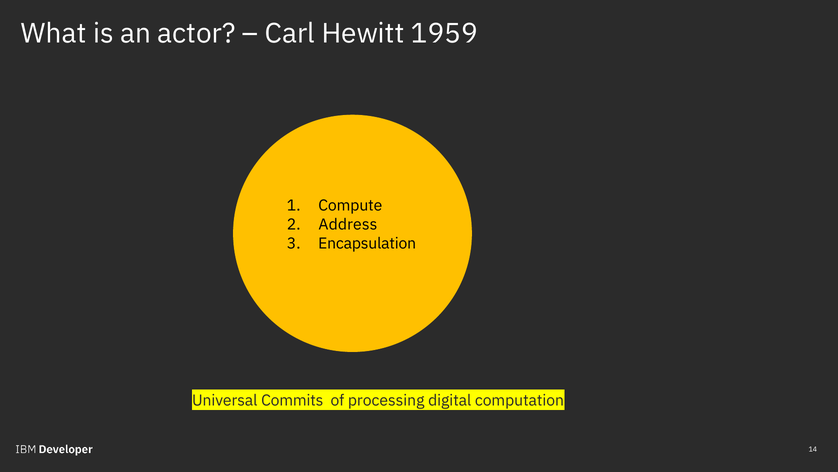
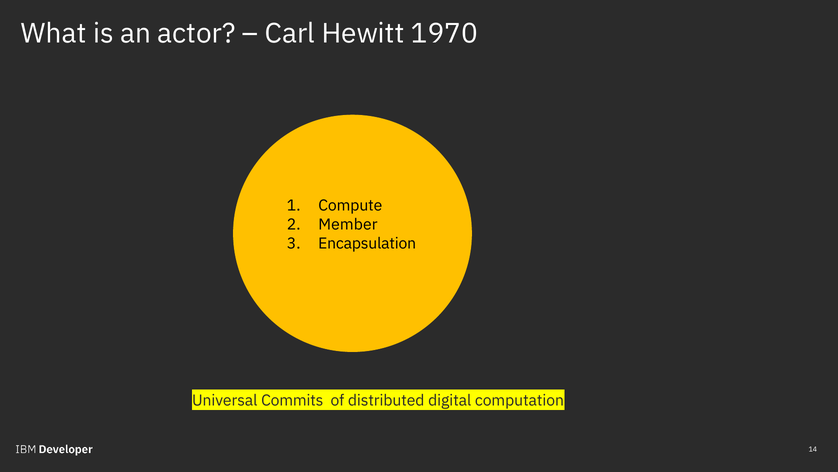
1959: 1959 -> 1970 (444, 33)
Address: Address -> Member (348, 224)
processing: processing -> distributed (386, 400)
